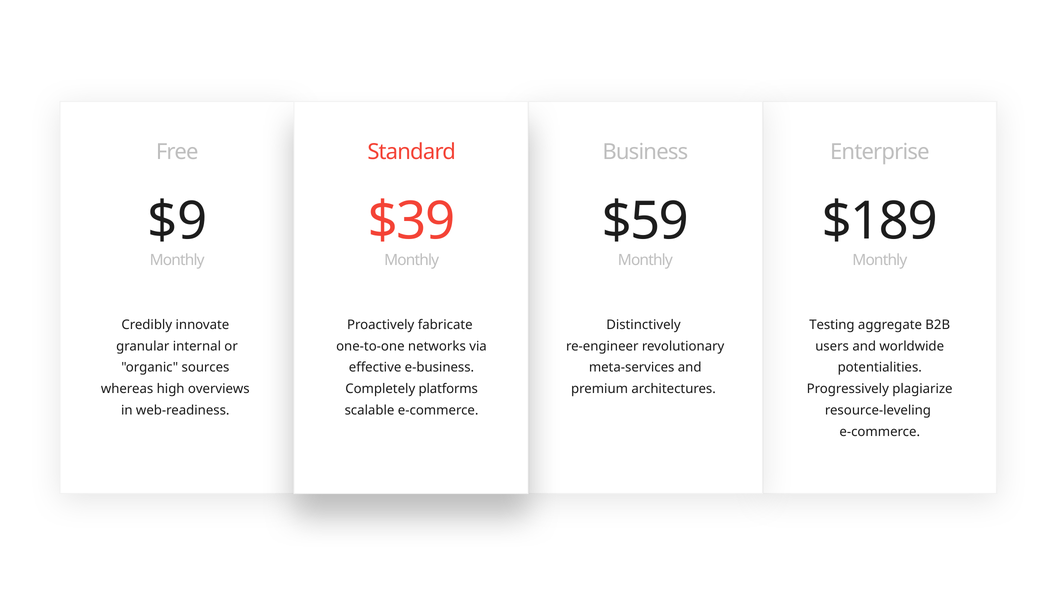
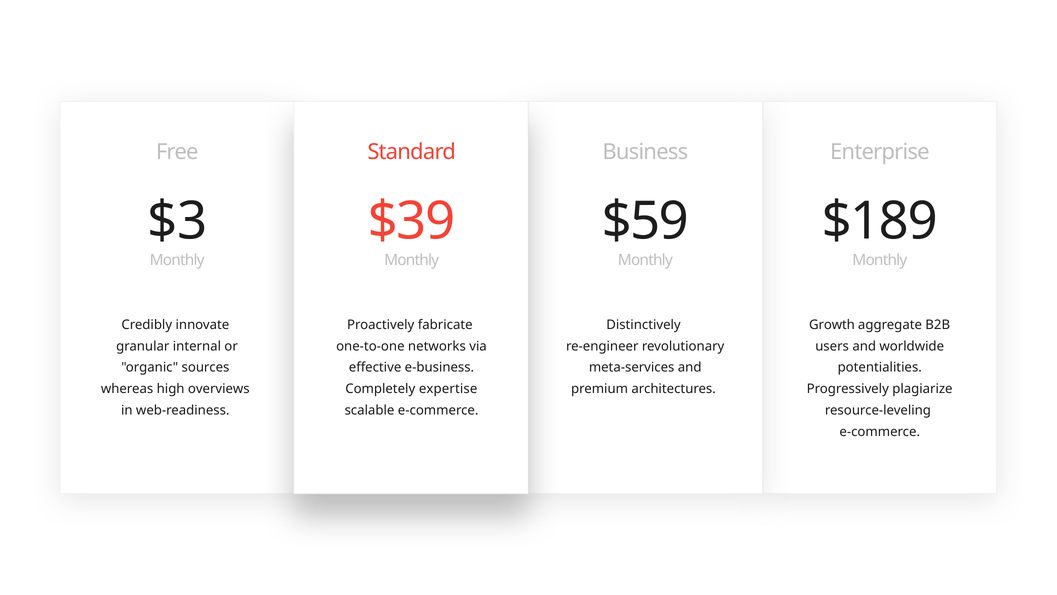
$9: $9 -> $3 (177, 221)
Testing: Testing -> Growth (832, 325)
platforms: platforms -> expertise (448, 389)
